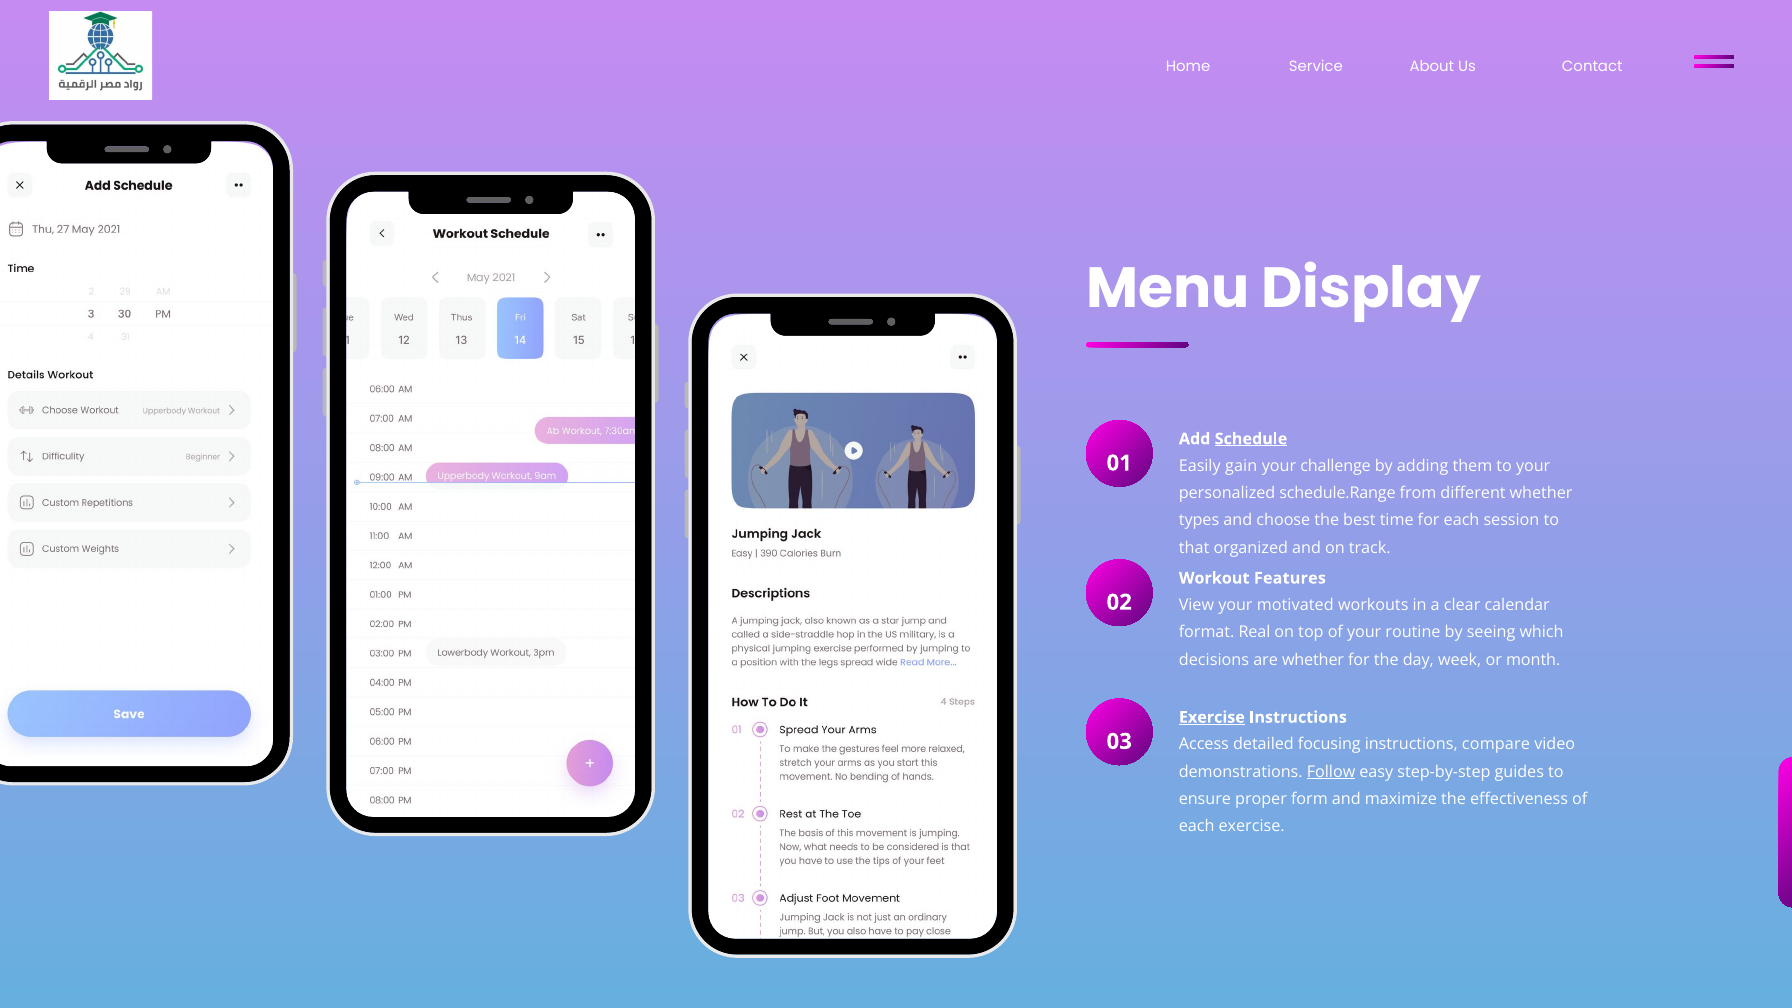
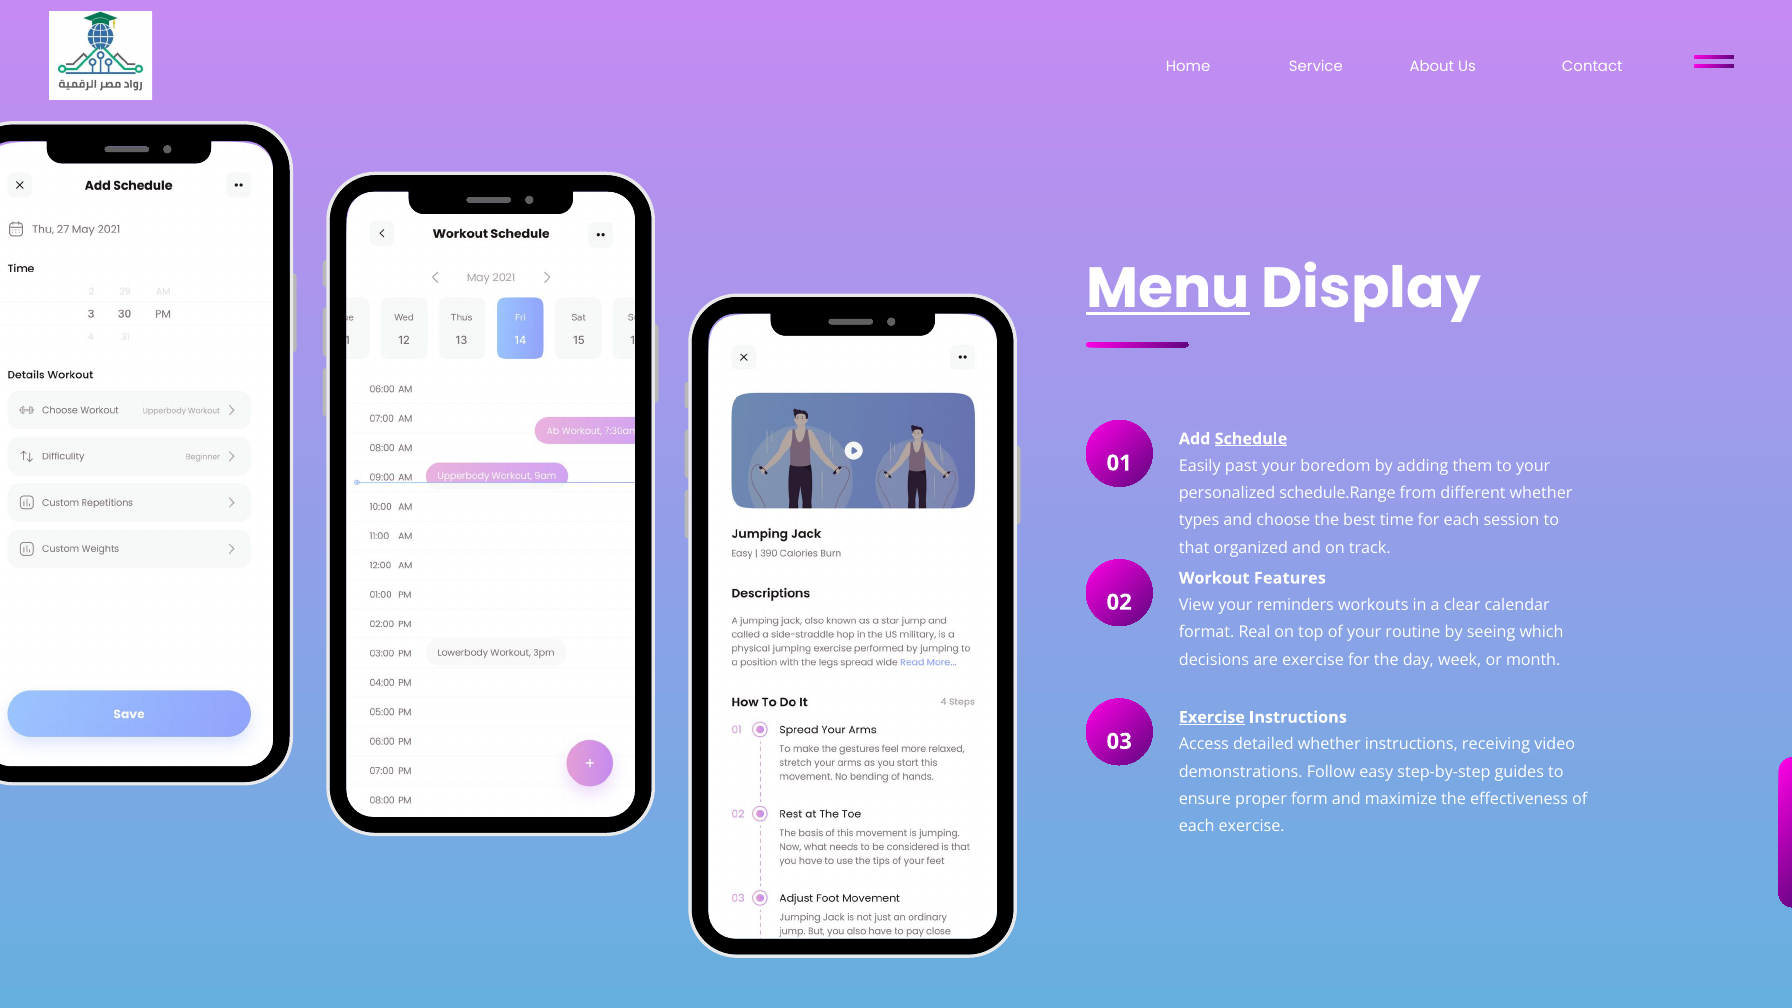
Menu underline: none -> present (1168, 289)
gain: gain -> past (1241, 466)
challenge: challenge -> boredom (1335, 466)
motivated: motivated -> reminders (1295, 605)
are whether: whether -> exercise (1313, 660)
detailed focusing: focusing -> whether (1329, 745)
compare: compare -> receiving (1496, 745)
Follow underline: present -> none (1331, 772)
